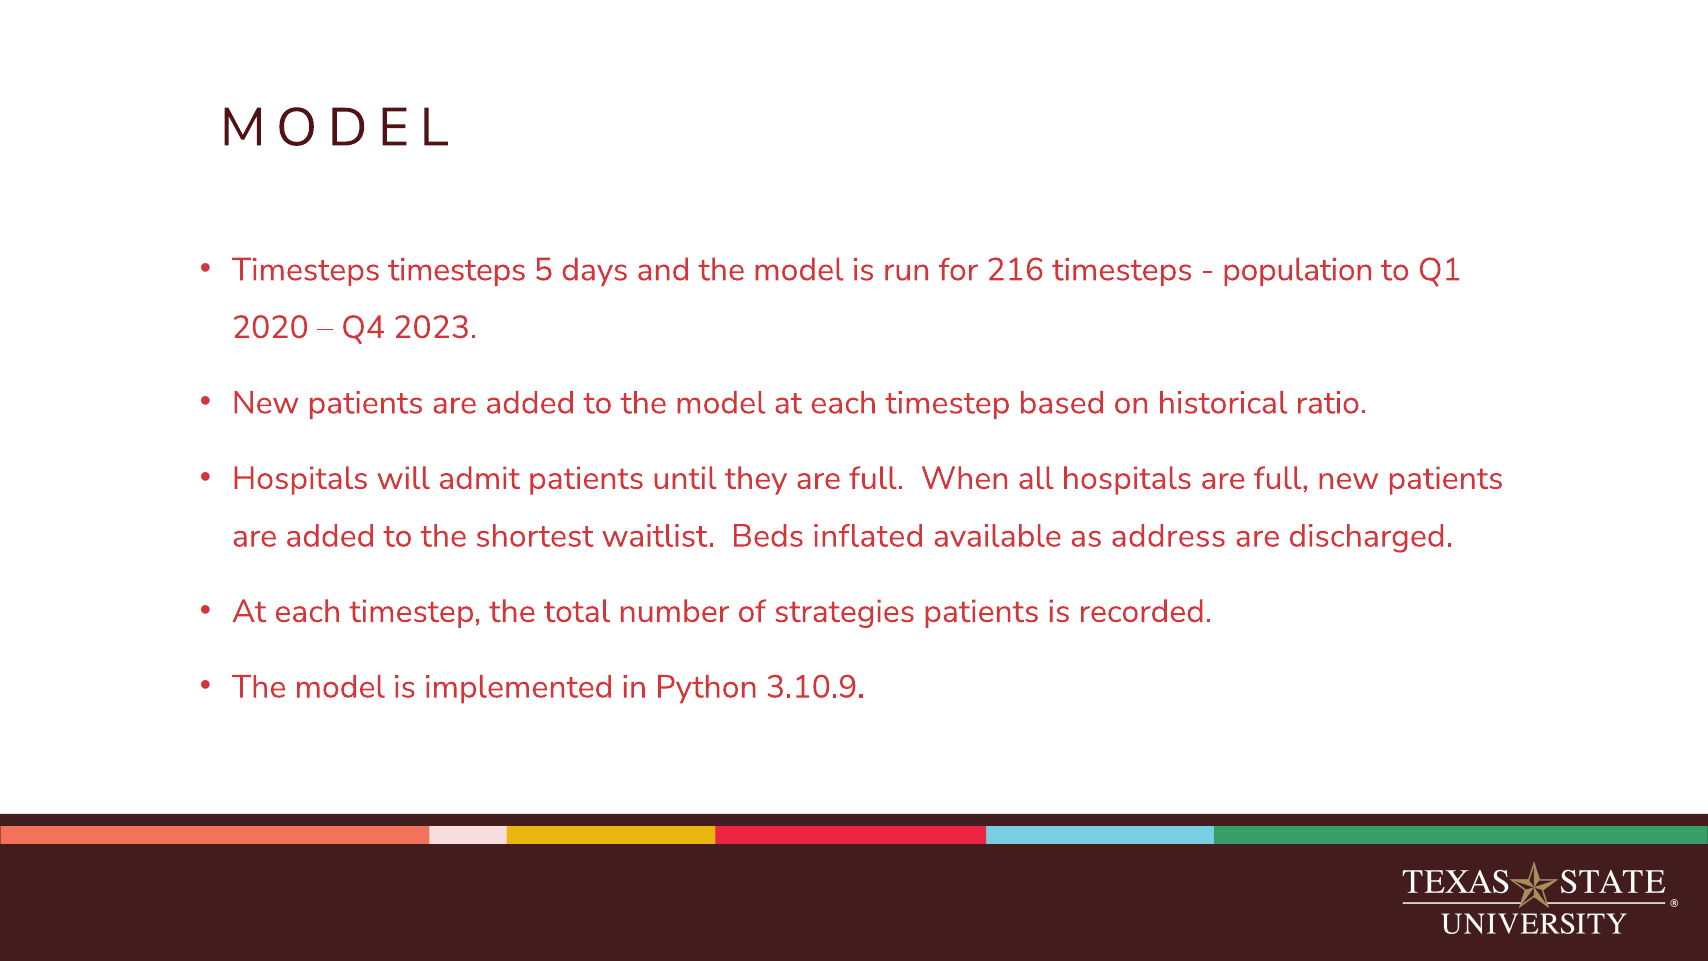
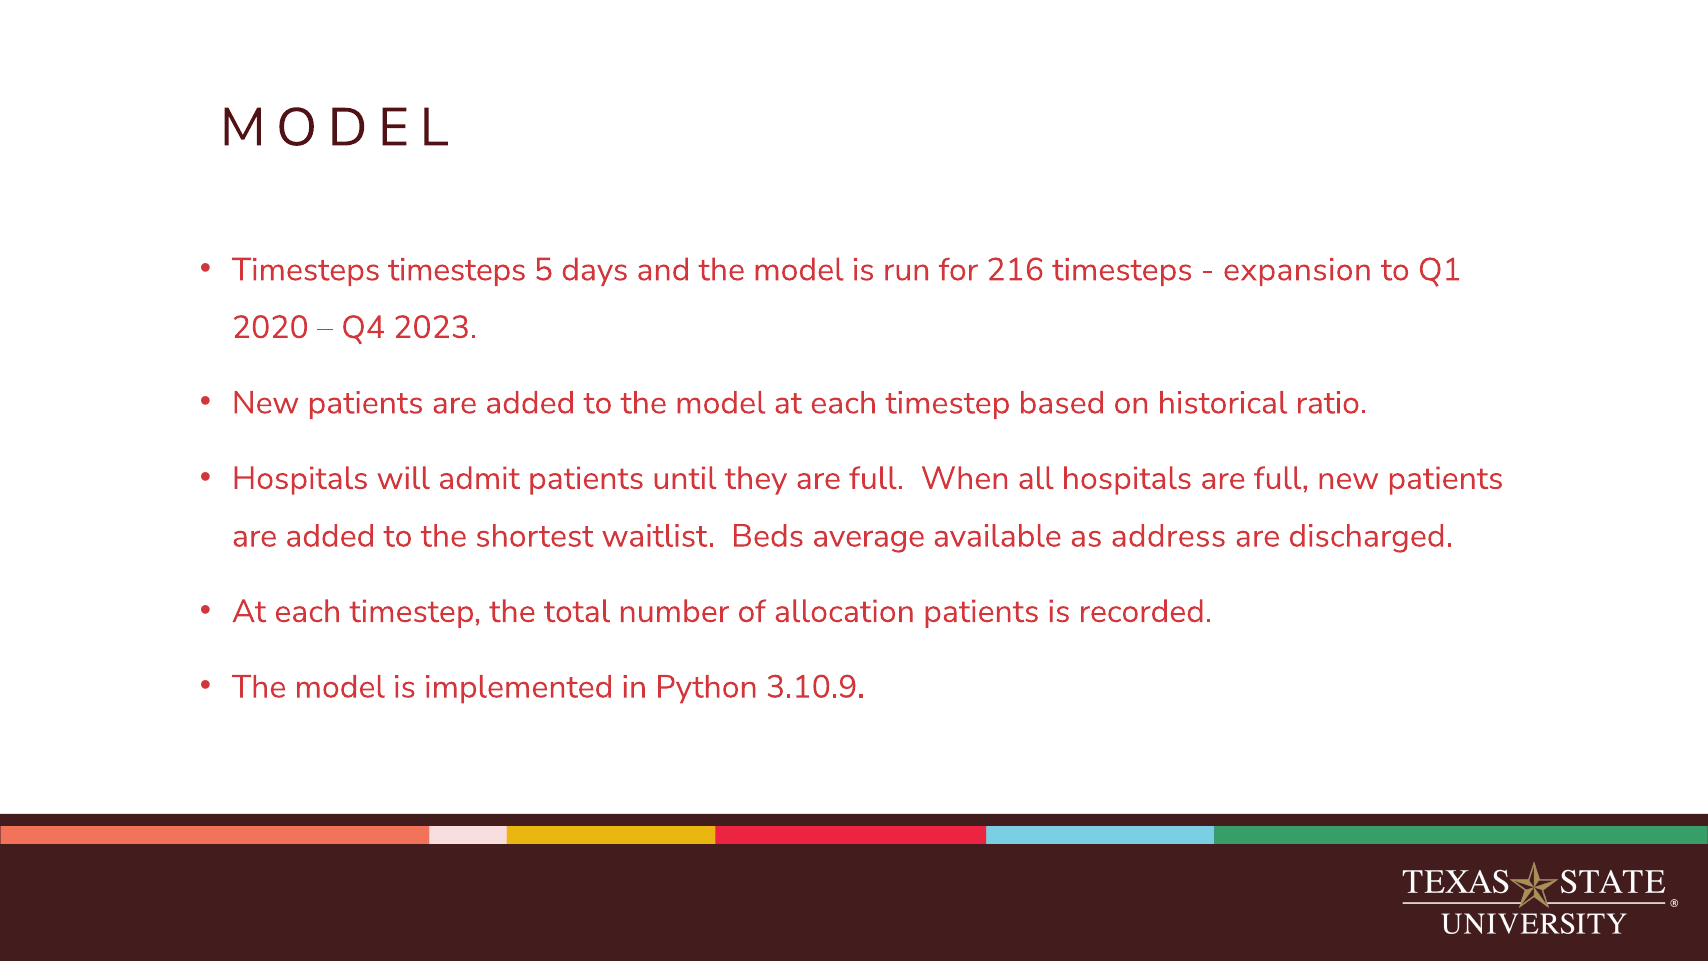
population: population -> expansion (1298, 270)
inflated: inflated -> average (869, 536)
strategies: strategies -> allocation (844, 611)
